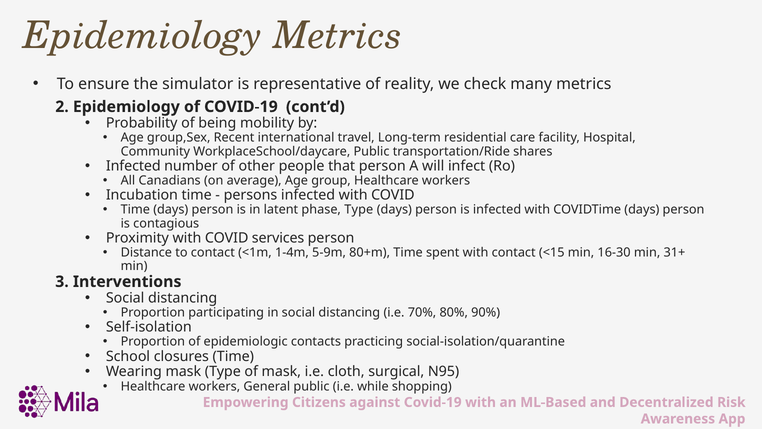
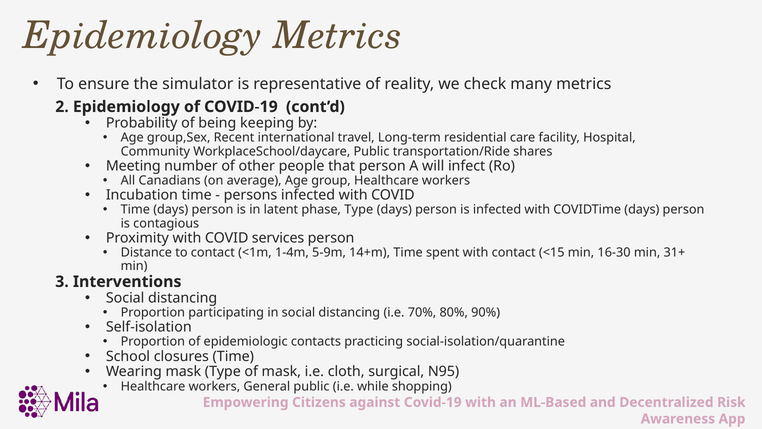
mobility: mobility -> keeping (267, 123)
Infected: Infected -> Meeting (133, 166)
80+m: 80+m -> 14+m (370, 252)
